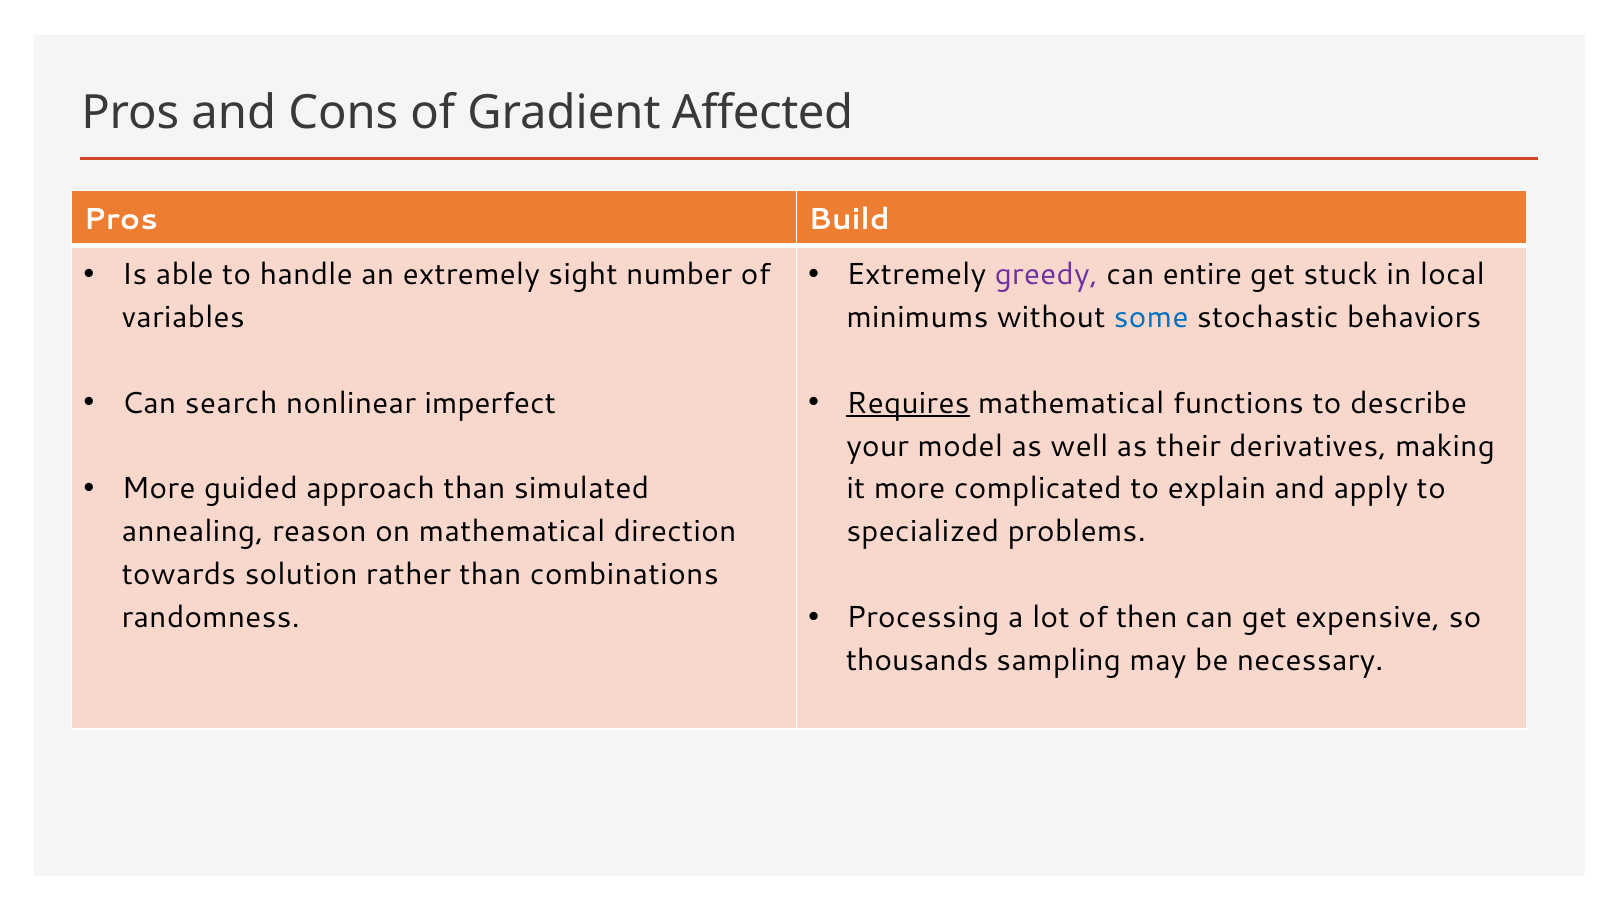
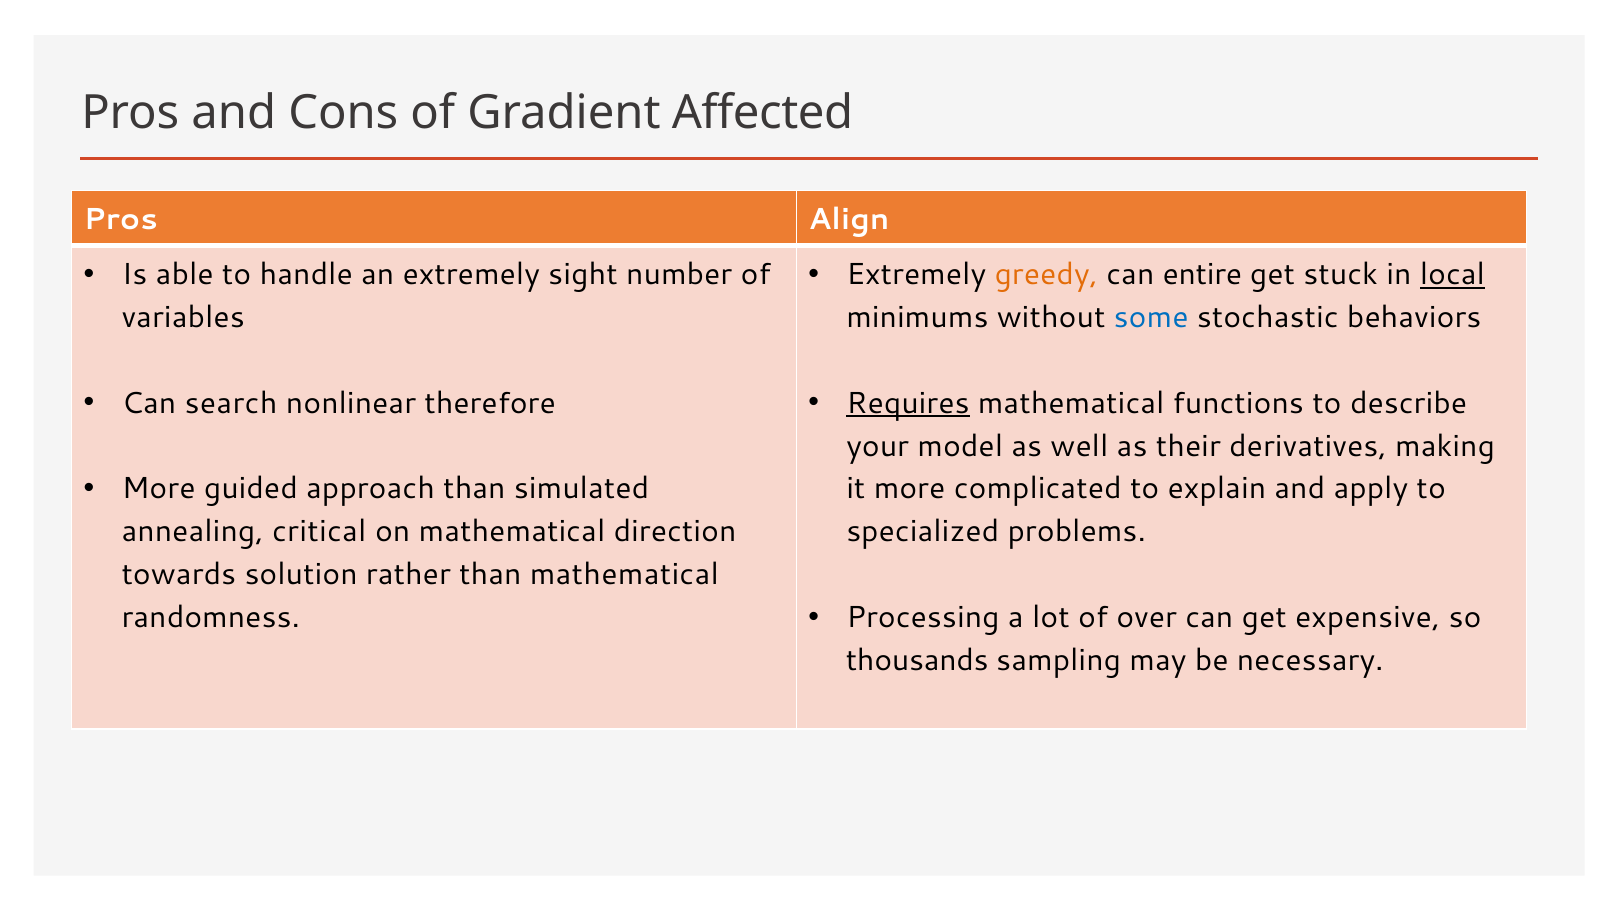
Build: Build -> Align (849, 220)
greedy colour: purple -> orange (1046, 275)
local underline: none -> present (1452, 275)
imperfect: imperfect -> therefore (490, 403)
reason: reason -> critical (319, 532)
than combinations: combinations -> mathematical (624, 575)
then: then -> over (1147, 618)
